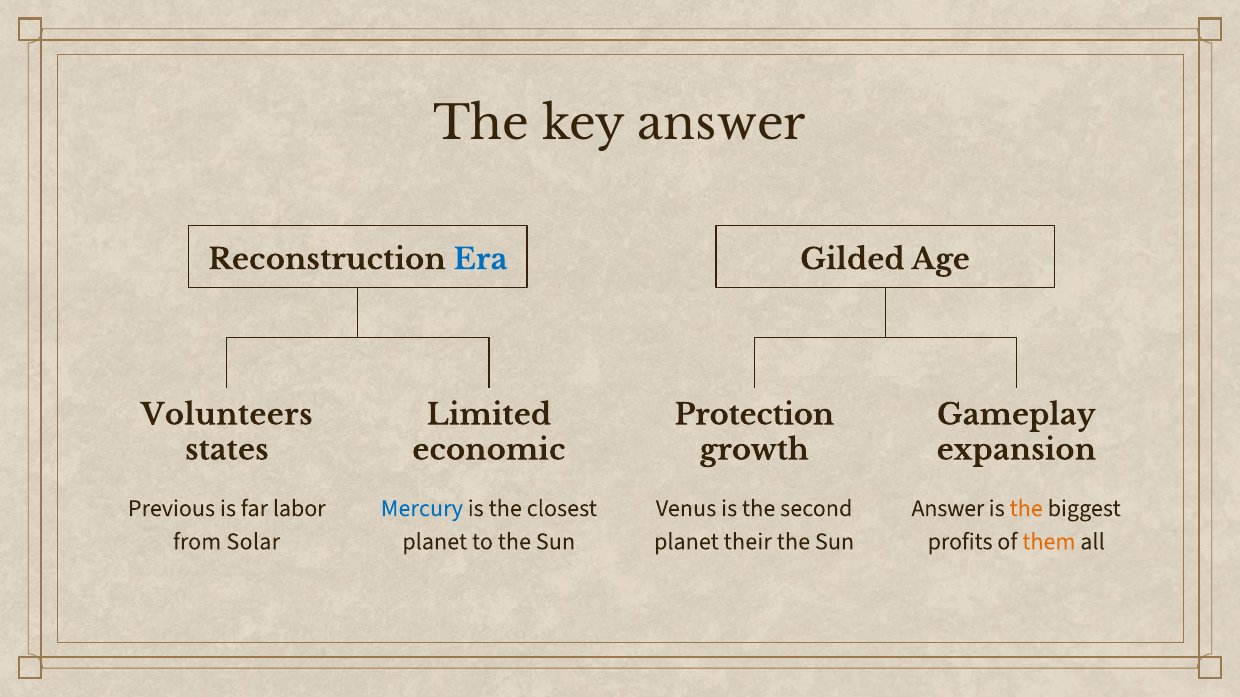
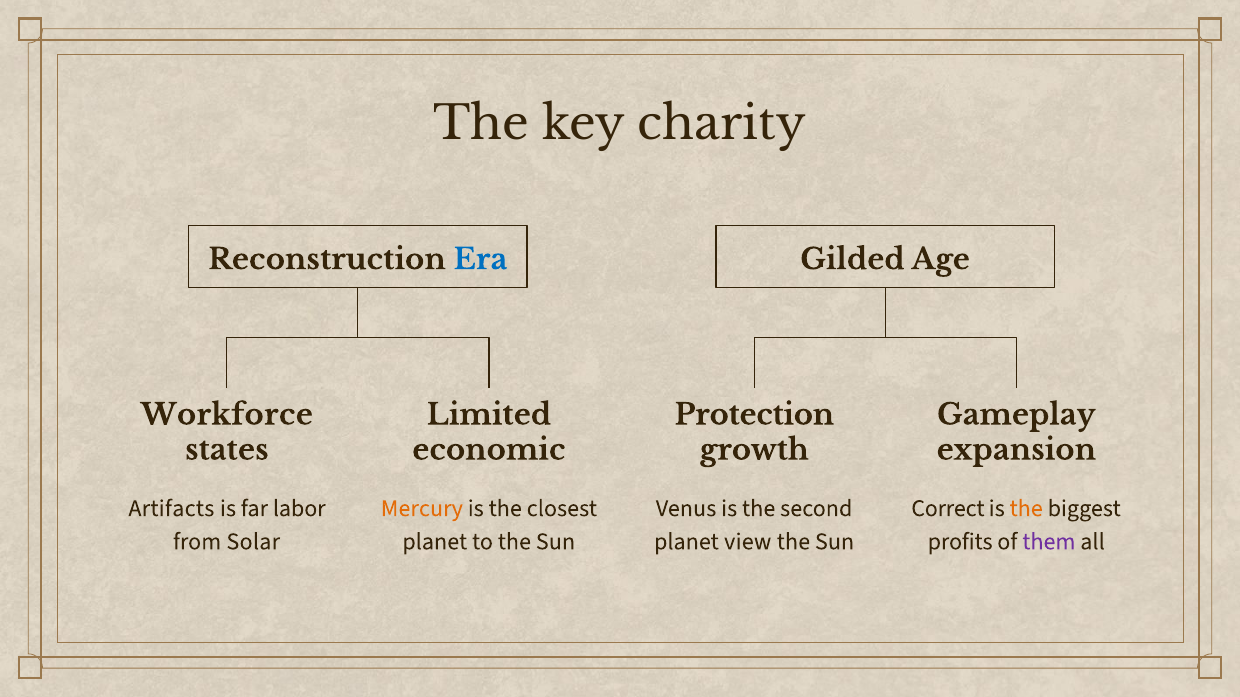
key answer: answer -> charity (722, 125)
Volunteers: Volunteers -> Workforce (227, 415)
Previous: Previous -> Artifacts (171, 509)
Mercury colour: blue -> orange (422, 509)
Answer: Answer -> Correct (948, 509)
their: their -> view (748, 542)
them colour: orange -> purple (1049, 542)
